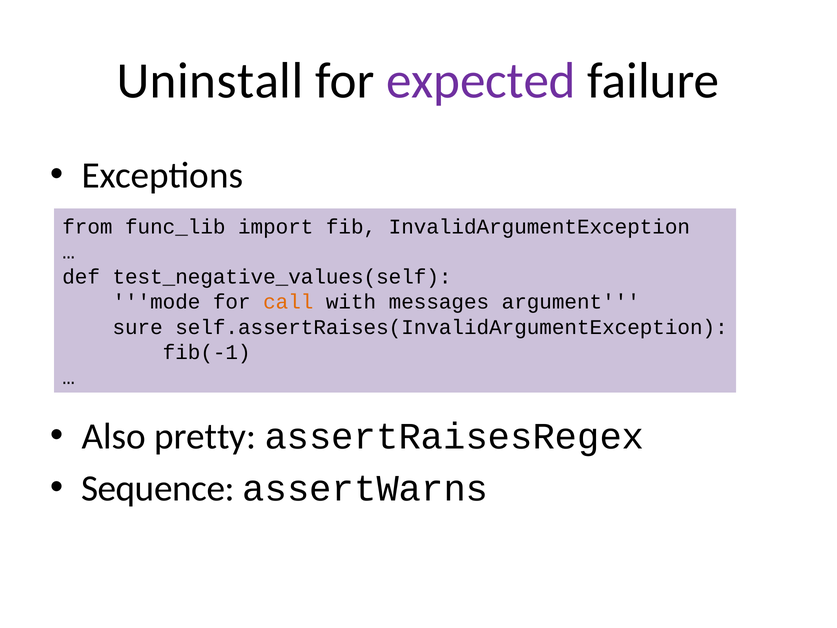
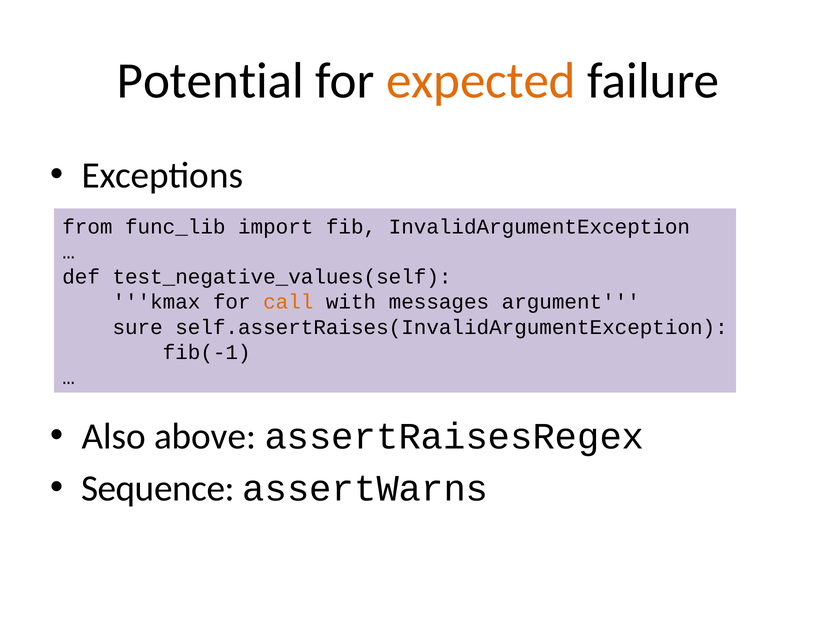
Uninstall: Uninstall -> Potential (210, 81)
expected colour: purple -> orange (481, 81)
mode: mode -> kmax (156, 302)
pretty: pretty -> above (205, 436)
